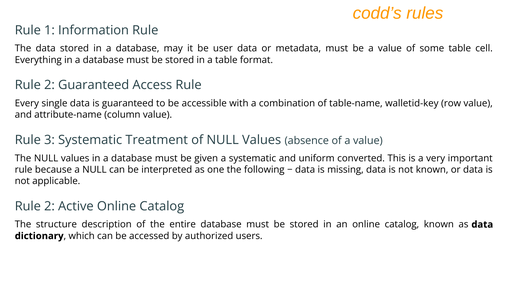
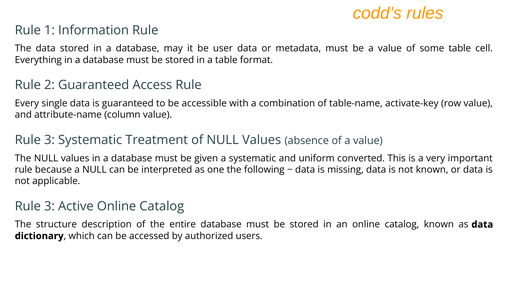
walletid-key: walletid-key -> activate-key (412, 103)
2: 2 -> 3 (49, 207)
